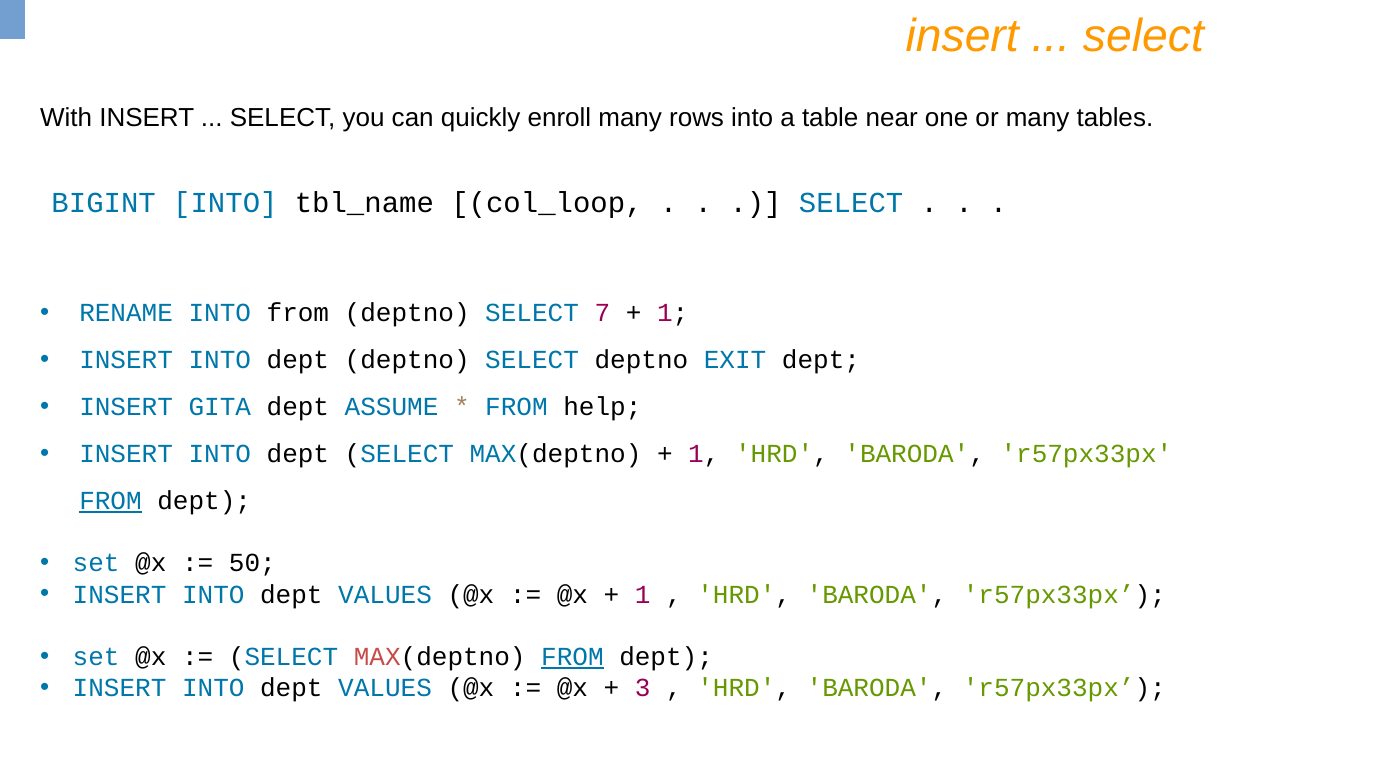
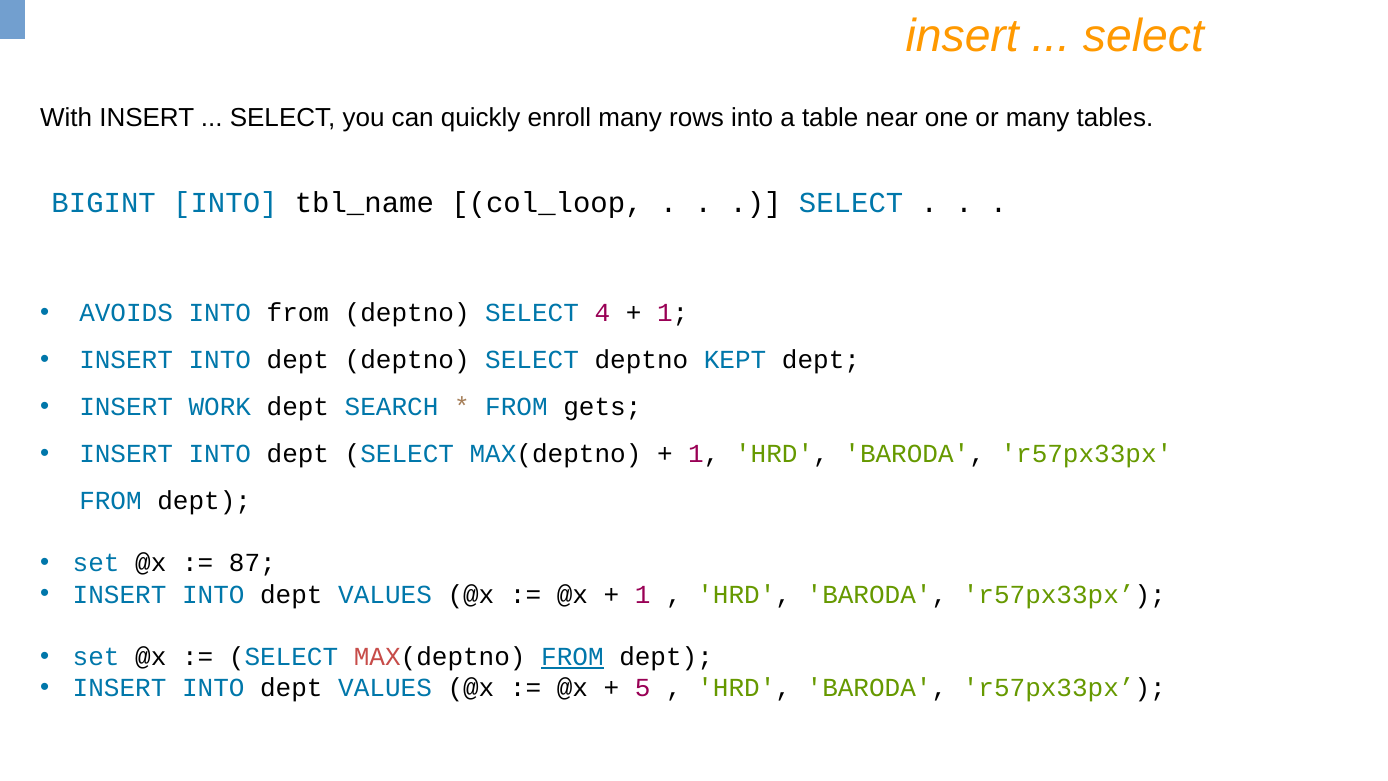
RENAME: RENAME -> AVOIDS (126, 313)
7: 7 -> 4 (602, 313)
EXIT: EXIT -> KEPT (735, 360)
GITA: GITA -> WORK (220, 407)
ASSUME: ASSUME -> SEARCH (392, 407)
help: help -> gets (602, 407)
FROM underline: present -> none (110, 501)
50: 50 -> 87 (252, 563)
3: 3 -> 5 (643, 688)
